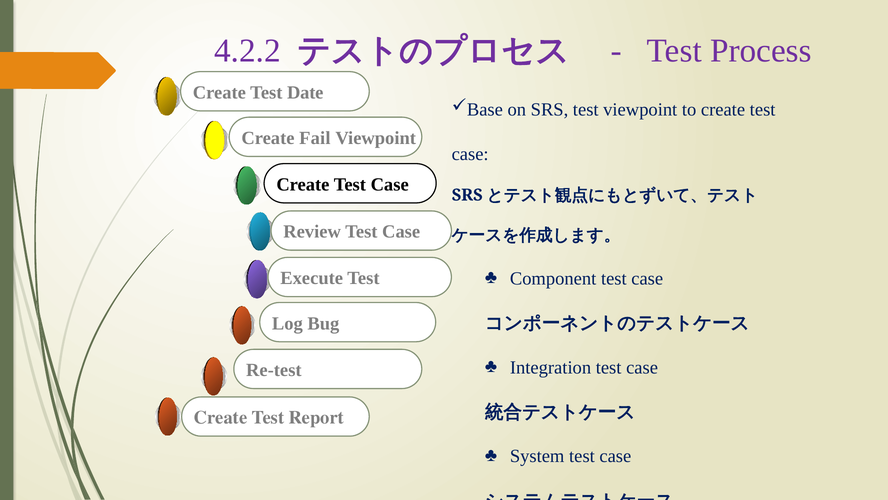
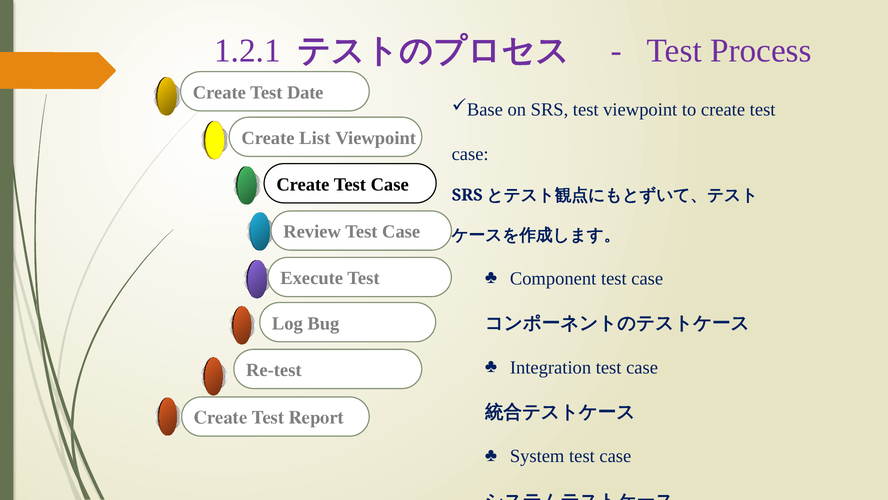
4.2.2: 4.2.2 -> 1.2.1 (247, 50)
Fail: Fail -> List (315, 138)
